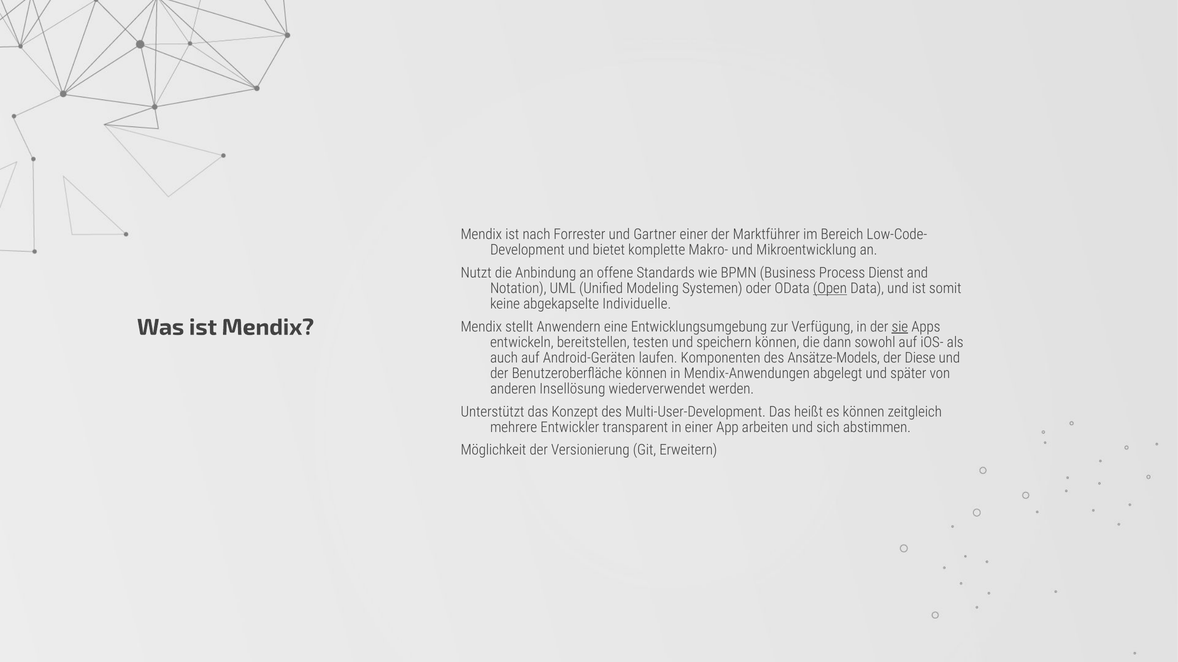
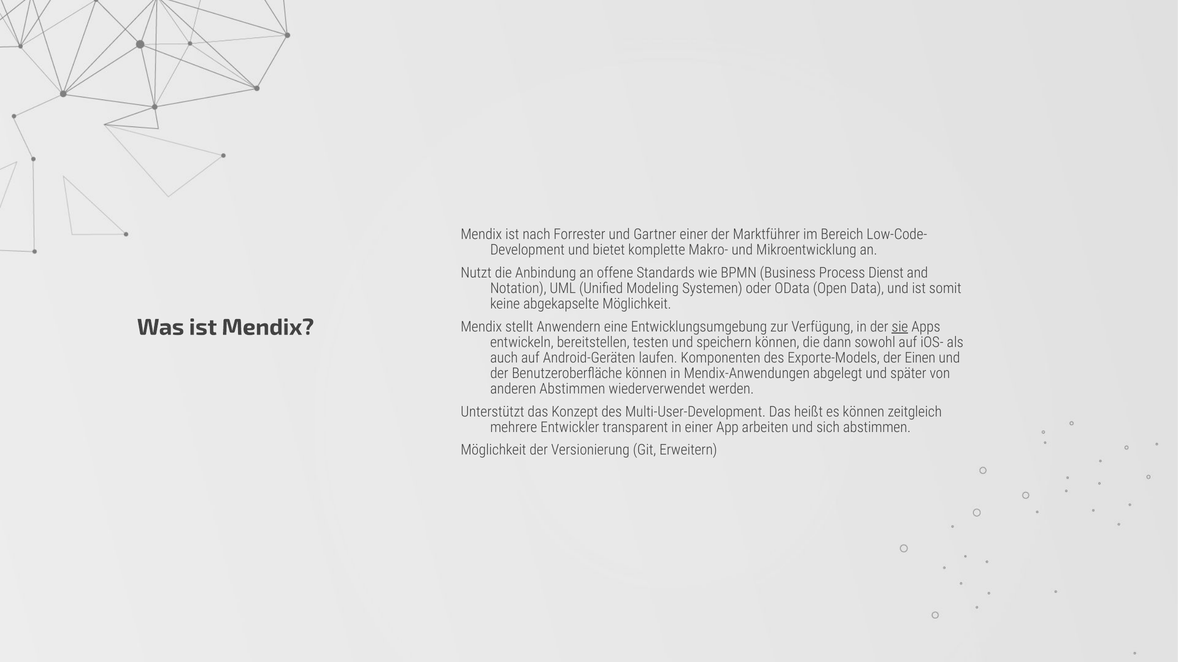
Open underline: present -> none (830, 289)
abgekapselte Individuelle: Individuelle -> Möglichkeit (637, 304)
Ansätze-Models: Ansätze-Models -> Exporte-Models (834, 358)
Diese: Diese -> Einen (920, 358)
anderen Insellösung: Insellösung -> Abstimmen (572, 389)
